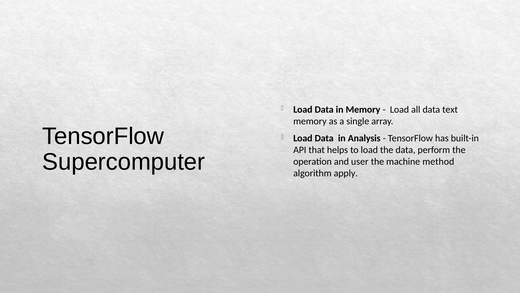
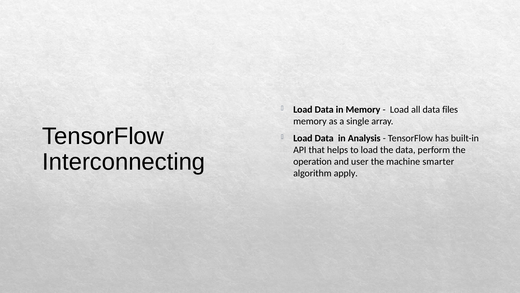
text: text -> files (450, 109)
Supercomputer: Supercomputer -> Interconnecting (124, 162)
method: method -> smarter (438, 161)
